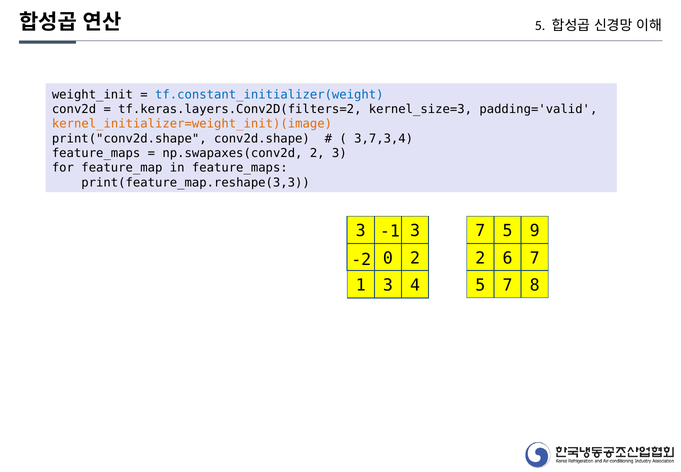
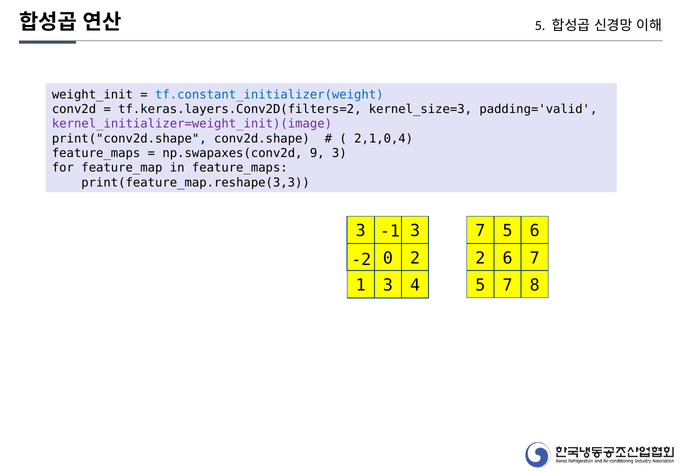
kernel_initializer=weight_init)(image colour: orange -> purple (192, 124)
3,7,3,4: 3,7,3,4 -> 2,1,0,4 (384, 138)
np.swapaxes(conv2d 2: 2 -> 9 (317, 153)
5 9: 9 -> 6 (535, 231)
